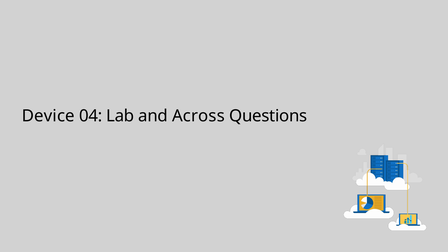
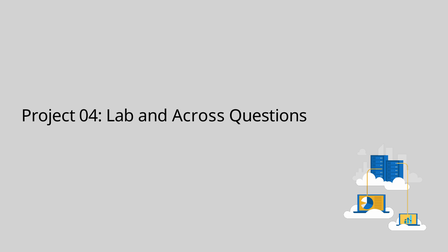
Device: Device -> Project (48, 116)
